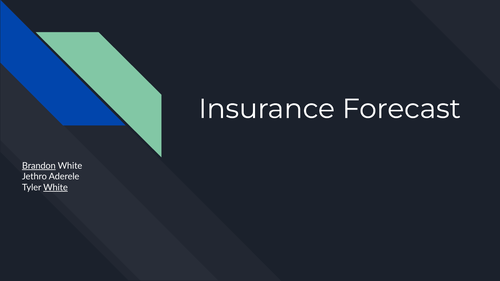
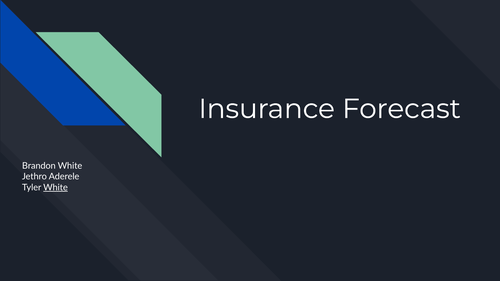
Brandon underline: present -> none (39, 166)
